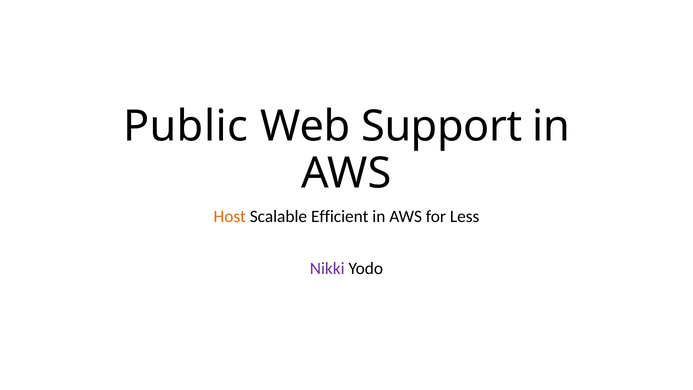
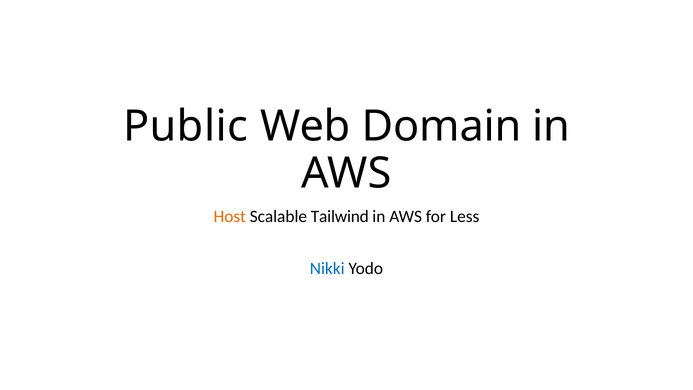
Support: Support -> Domain (442, 126)
Efficient: Efficient -> Tailwind (340, 217)
Nikki colour: purple -> blue (327, 268)
